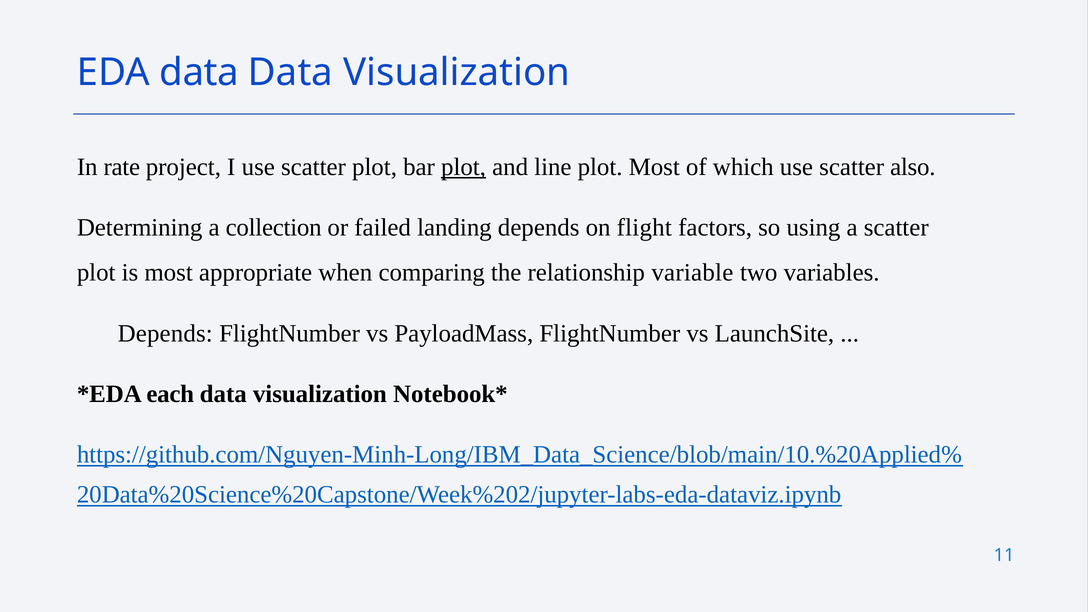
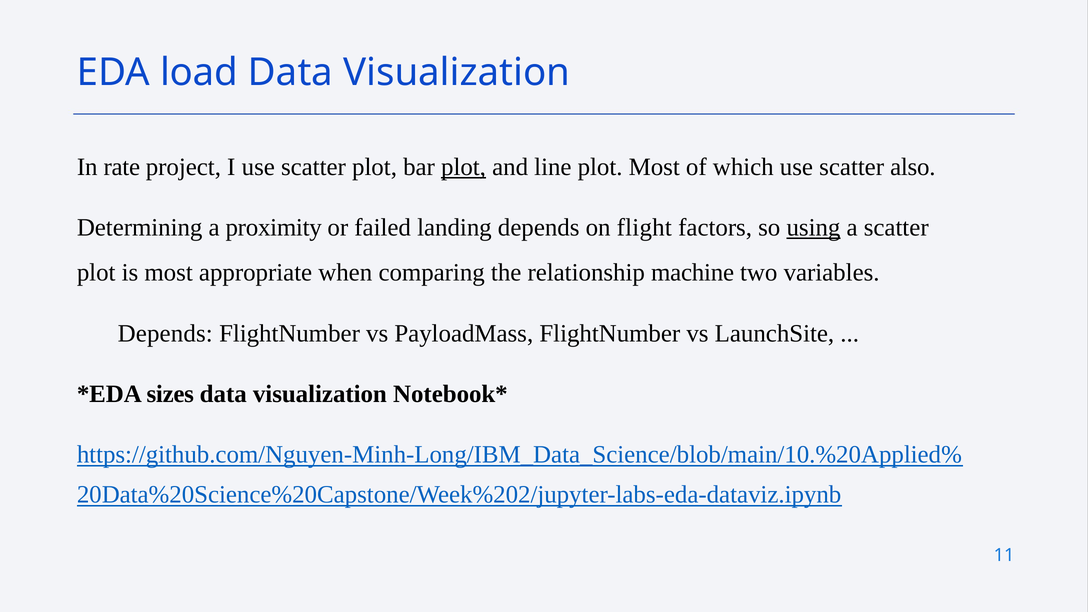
EDA data: data -> load (199, 73)
collection: collection -> proximity (274, 228)
using underline: none -> present (813, 228)
variable: variable -> machine (693, 273)
each: each -> sizes (170, 394)
